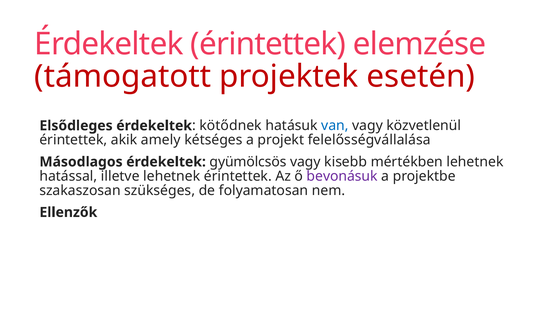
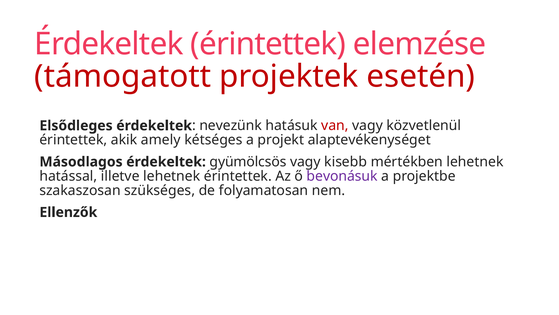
kötődnek: kötődnek -> nevezünk (231, 125)
van colour: blue -> red (335, 125)
felelősségvállalása: felelősségvállalása -> alaptevékenységet (369, 140)
